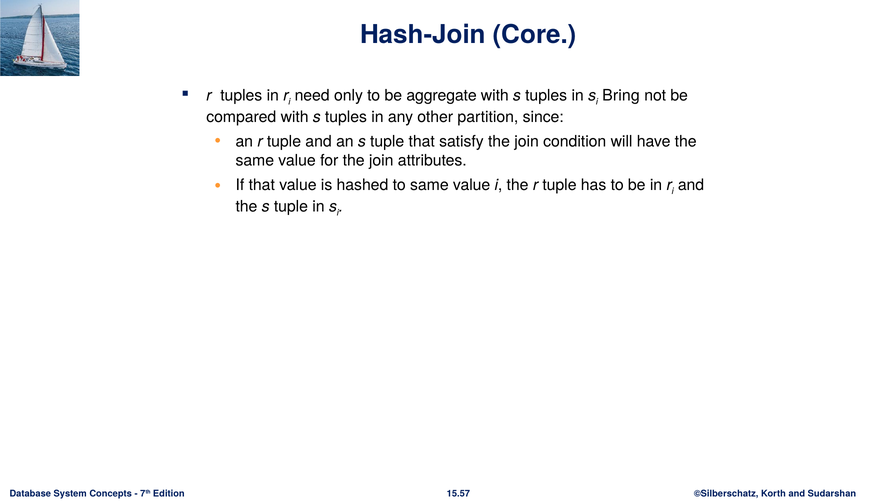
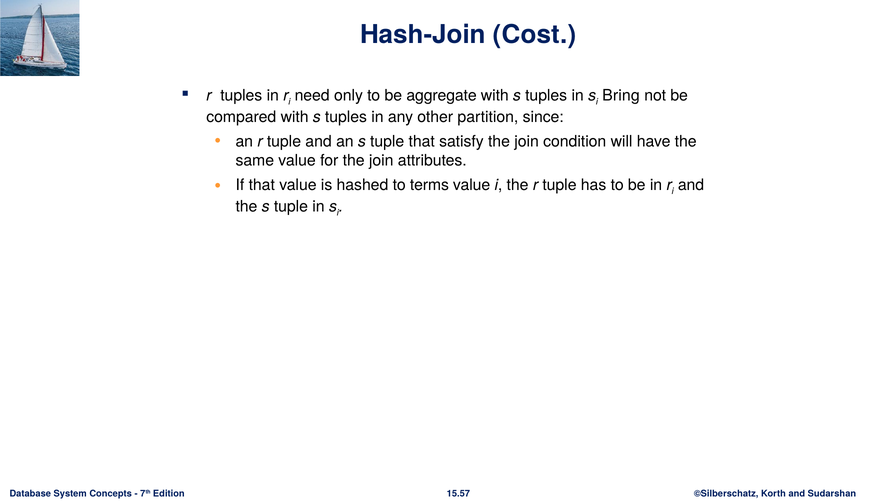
Core: Core -> Cost (535, 35)
to same: same -> terms (429, 185)
